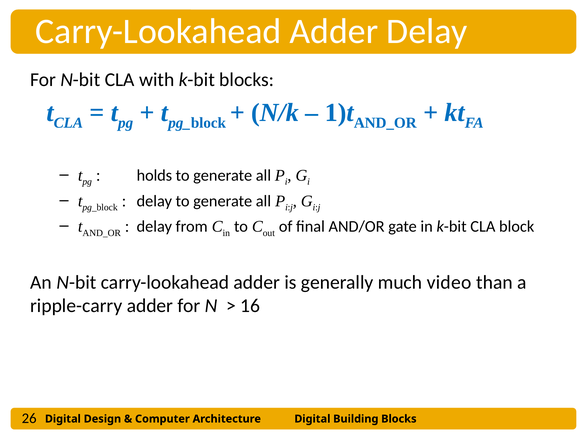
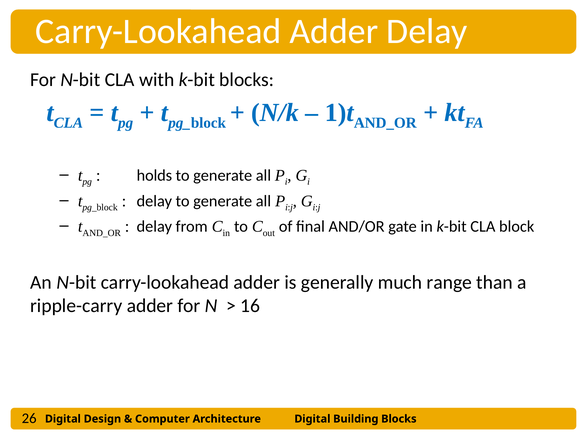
video: video -> range (449, 282)
